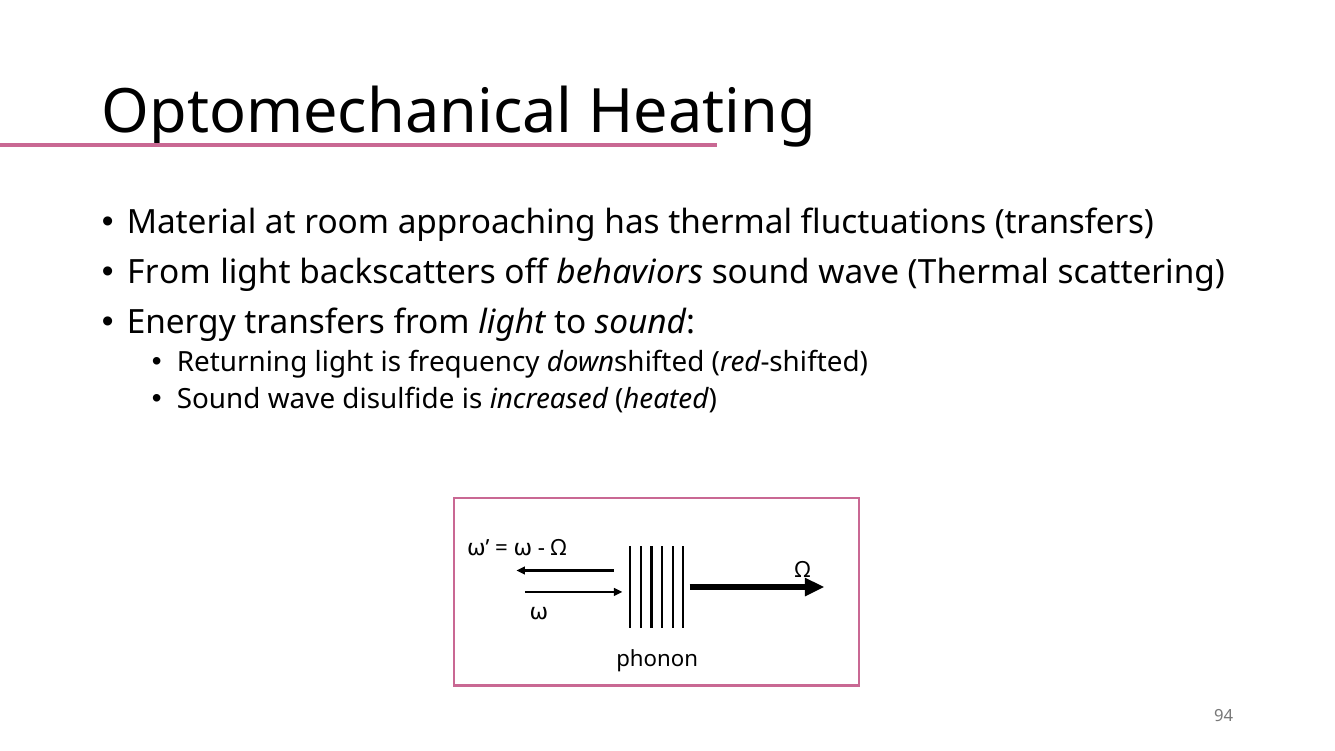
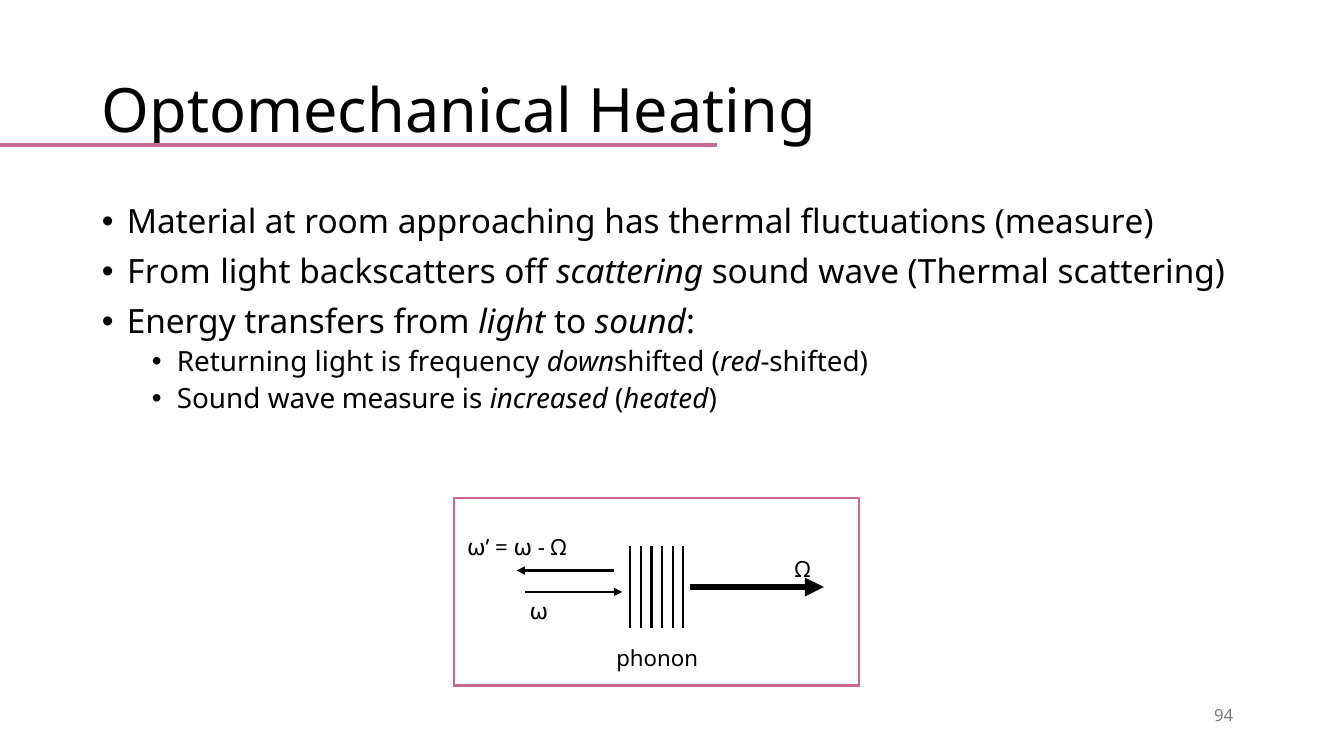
fluctuations transfers: transfers -> measure (1074, 223)
off behaviors: behaviors -> scattering (630, 273)
wave disulfide: disulfide -> measure (399, 400)
